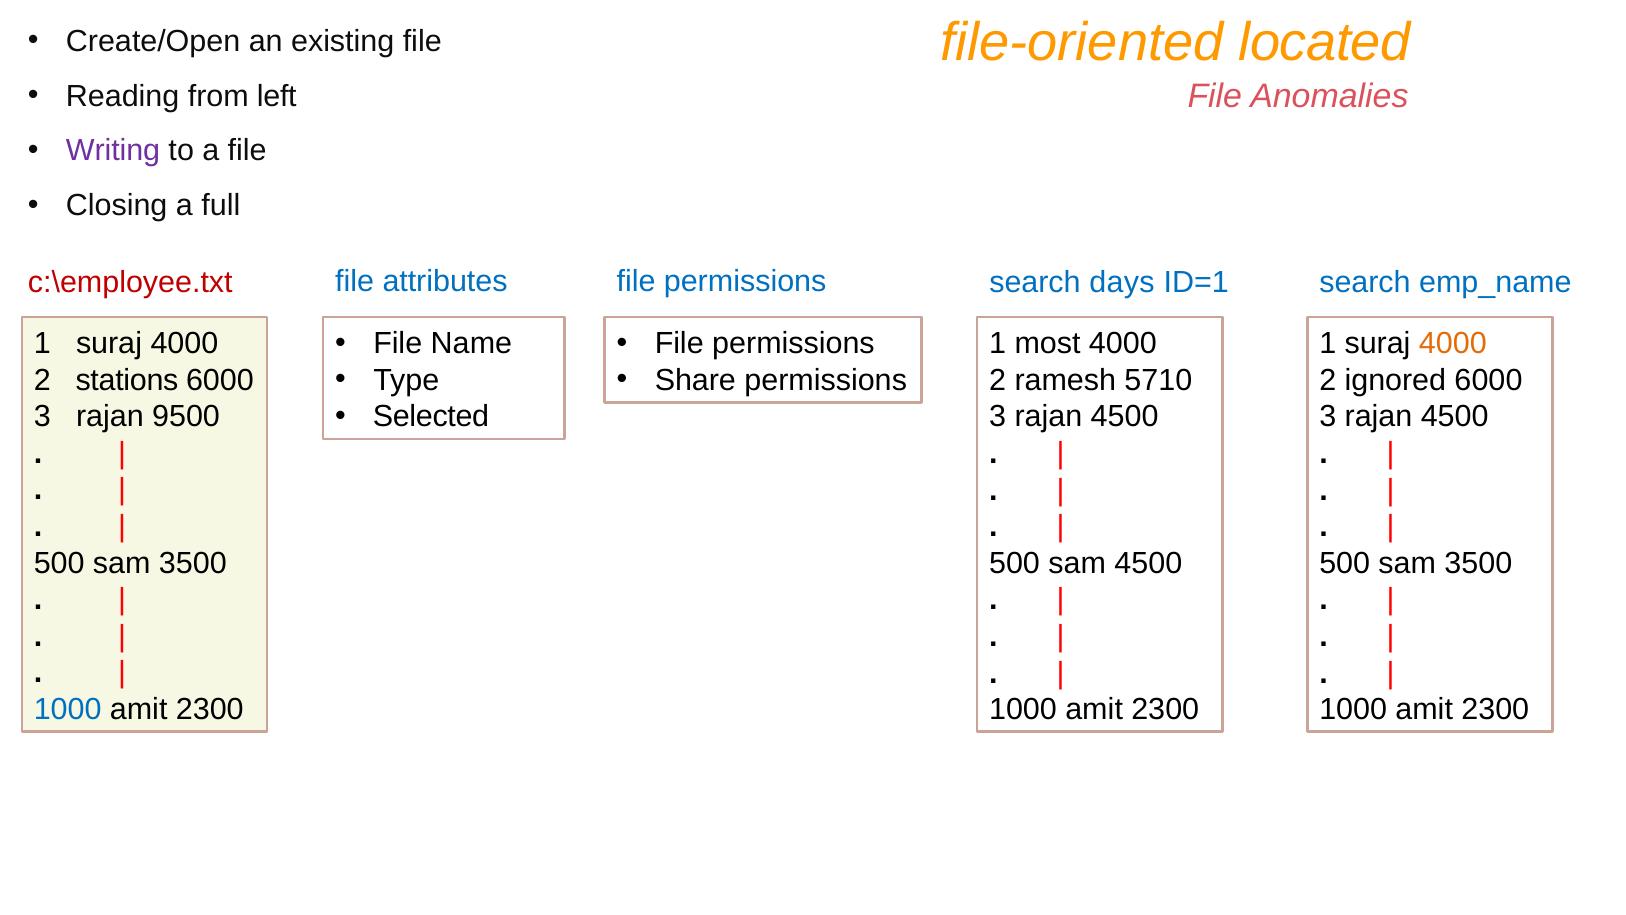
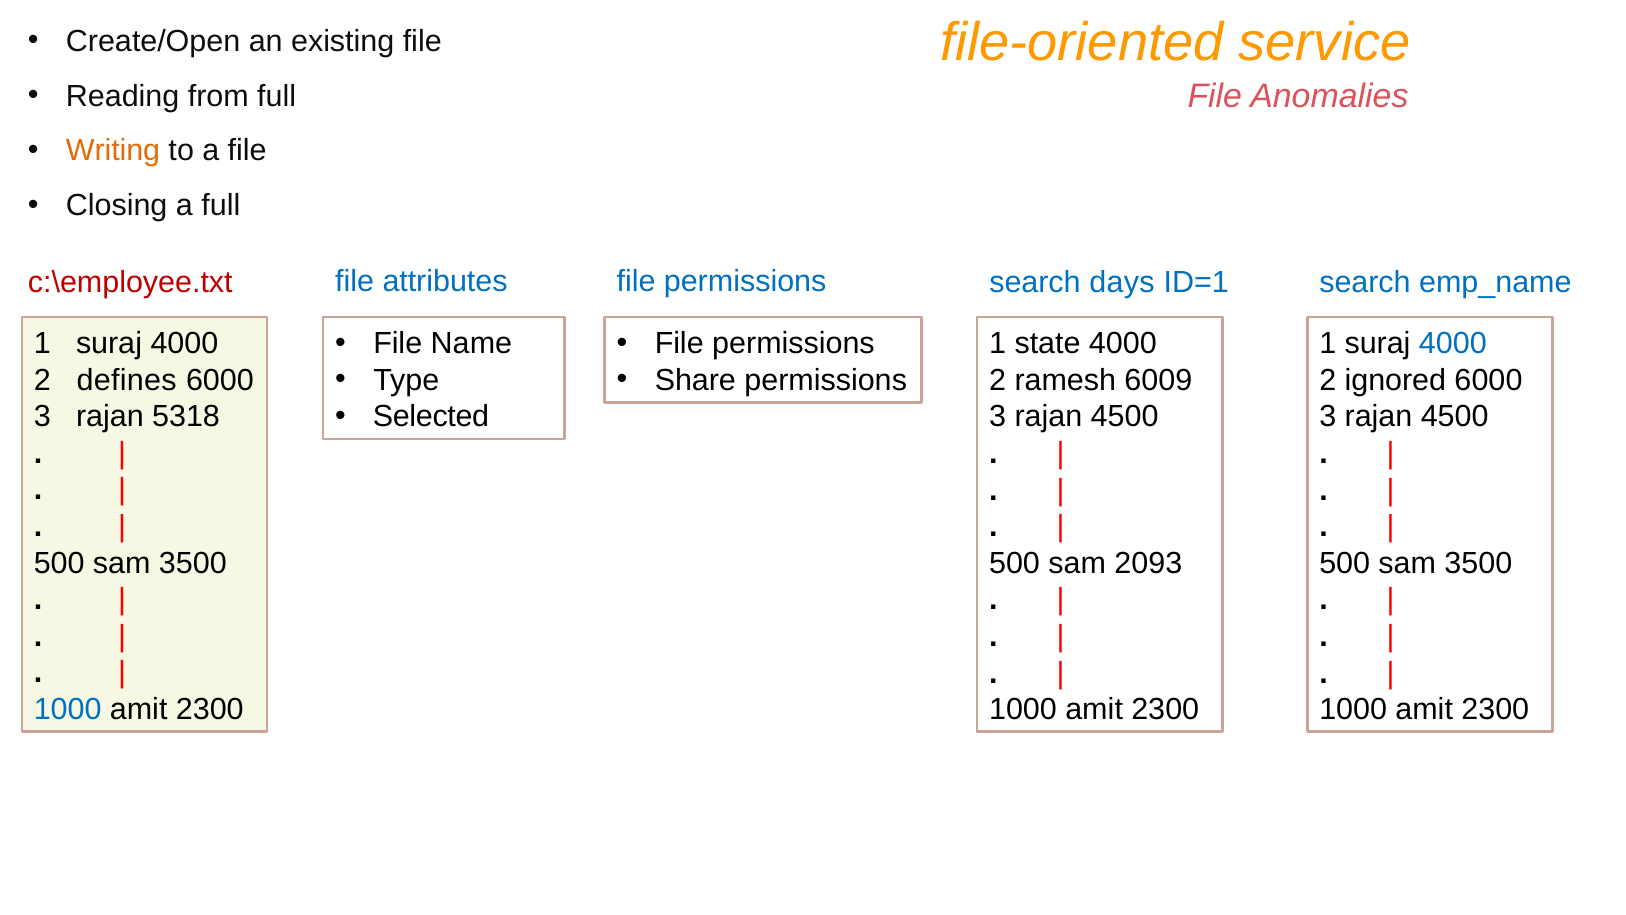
located: located -> service (1324, 42)
from left: left -> full (277, 96)
Writing colour: purple -> orange (113, 151)
most: most -> state (1048, 343)
4000 colour: orange -> blue (1453, 343)
stations: stations -> defines (127, 380)
5710: 5710 -> 6009 (1158, 380)
9500: 9500 -> 5318 (186, 416)
sam 4500: 4500 -> 2093 (1148, 563)
